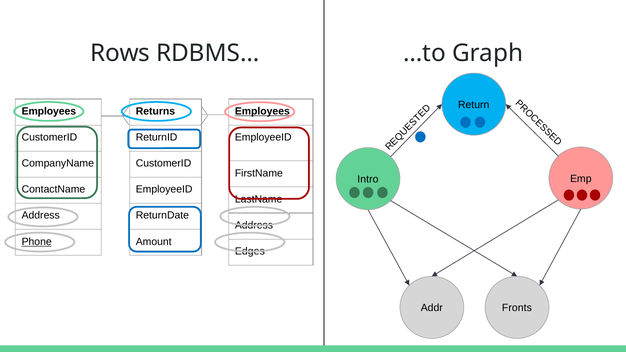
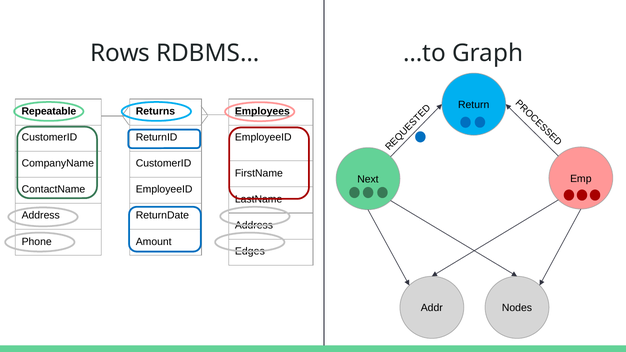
Employees: Employees -> Repeatable (49, 111)
Intro: Intro -> Next (368, 179)
Phone underline: present -> none (37, 242)
Fronts: Fronts -> Nodes (517, 308)
